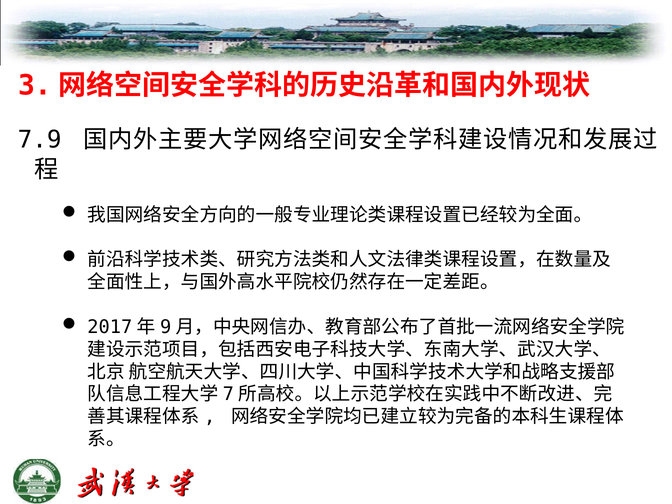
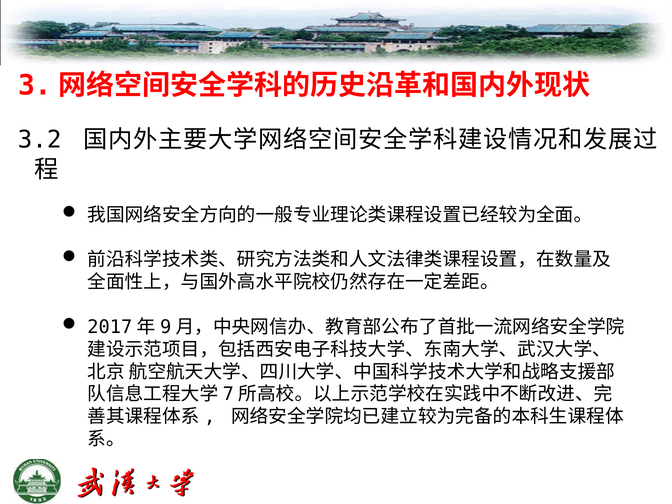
7.9: 7.9 -> 3.2 (40, 140)
